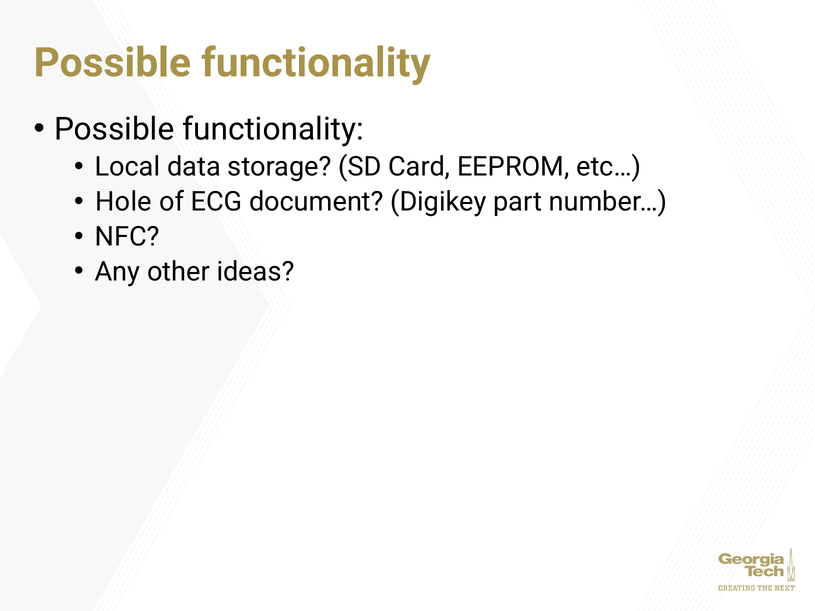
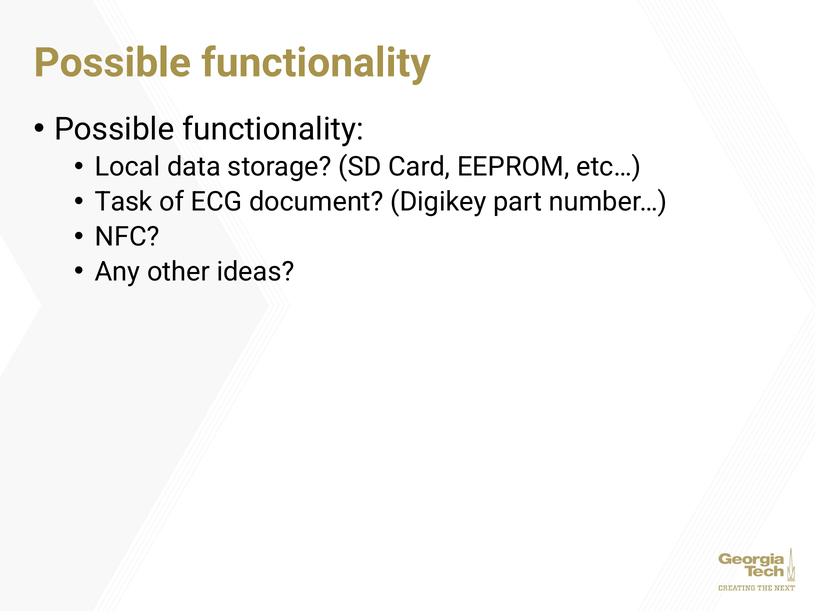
Hole: Hole -> Task (124, 202)
